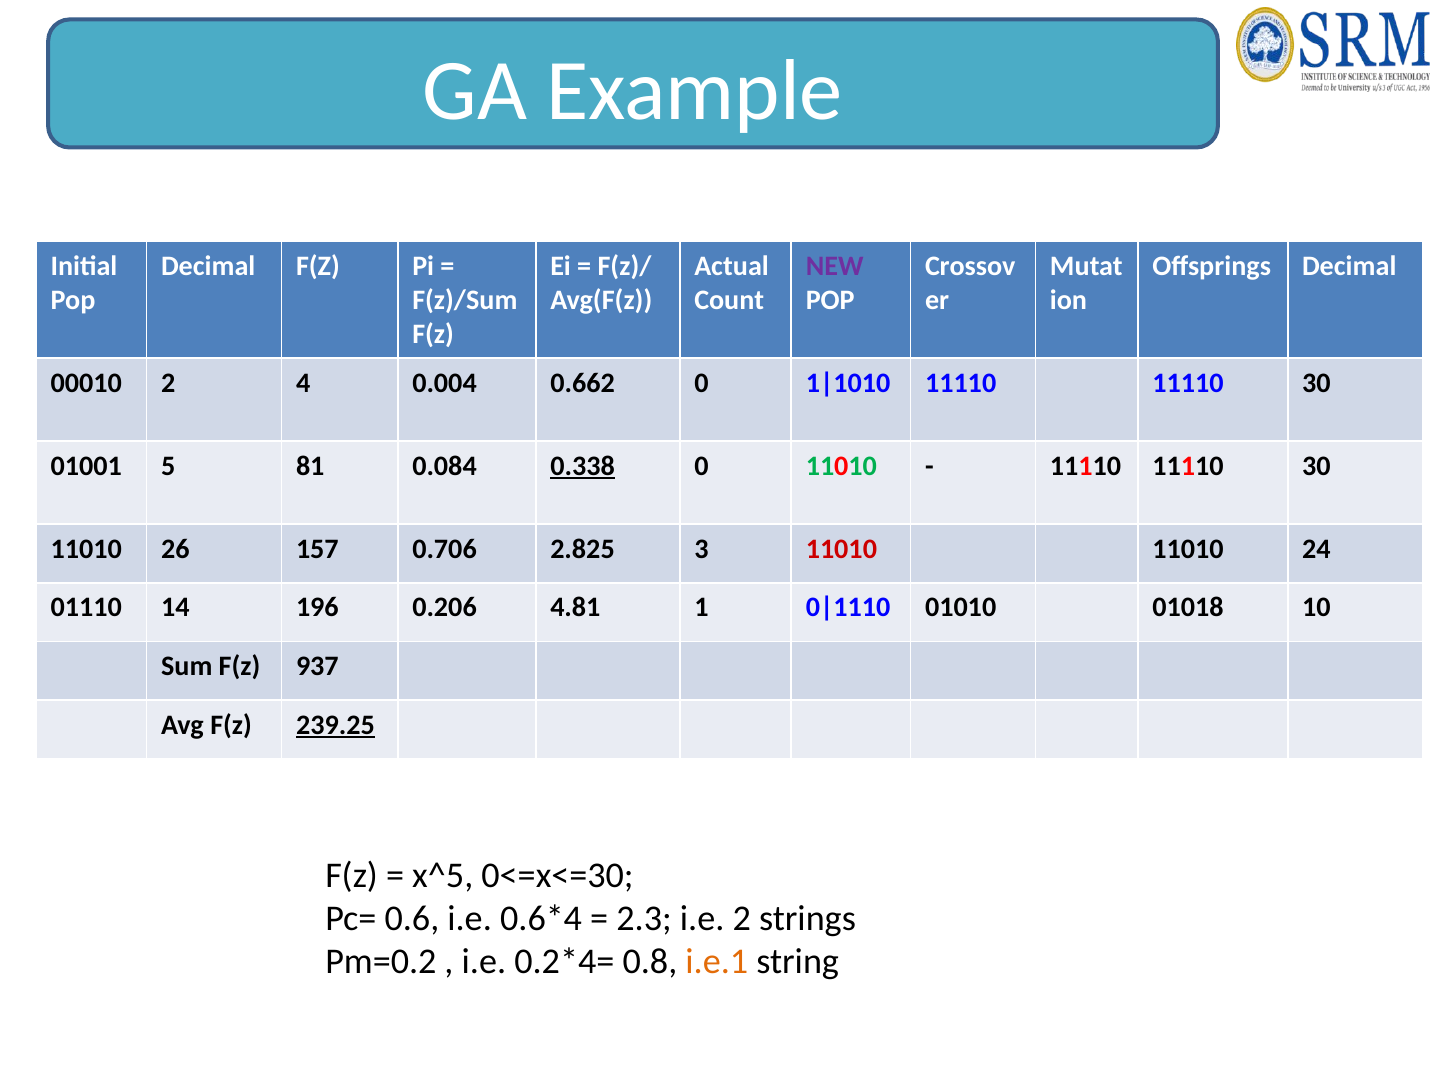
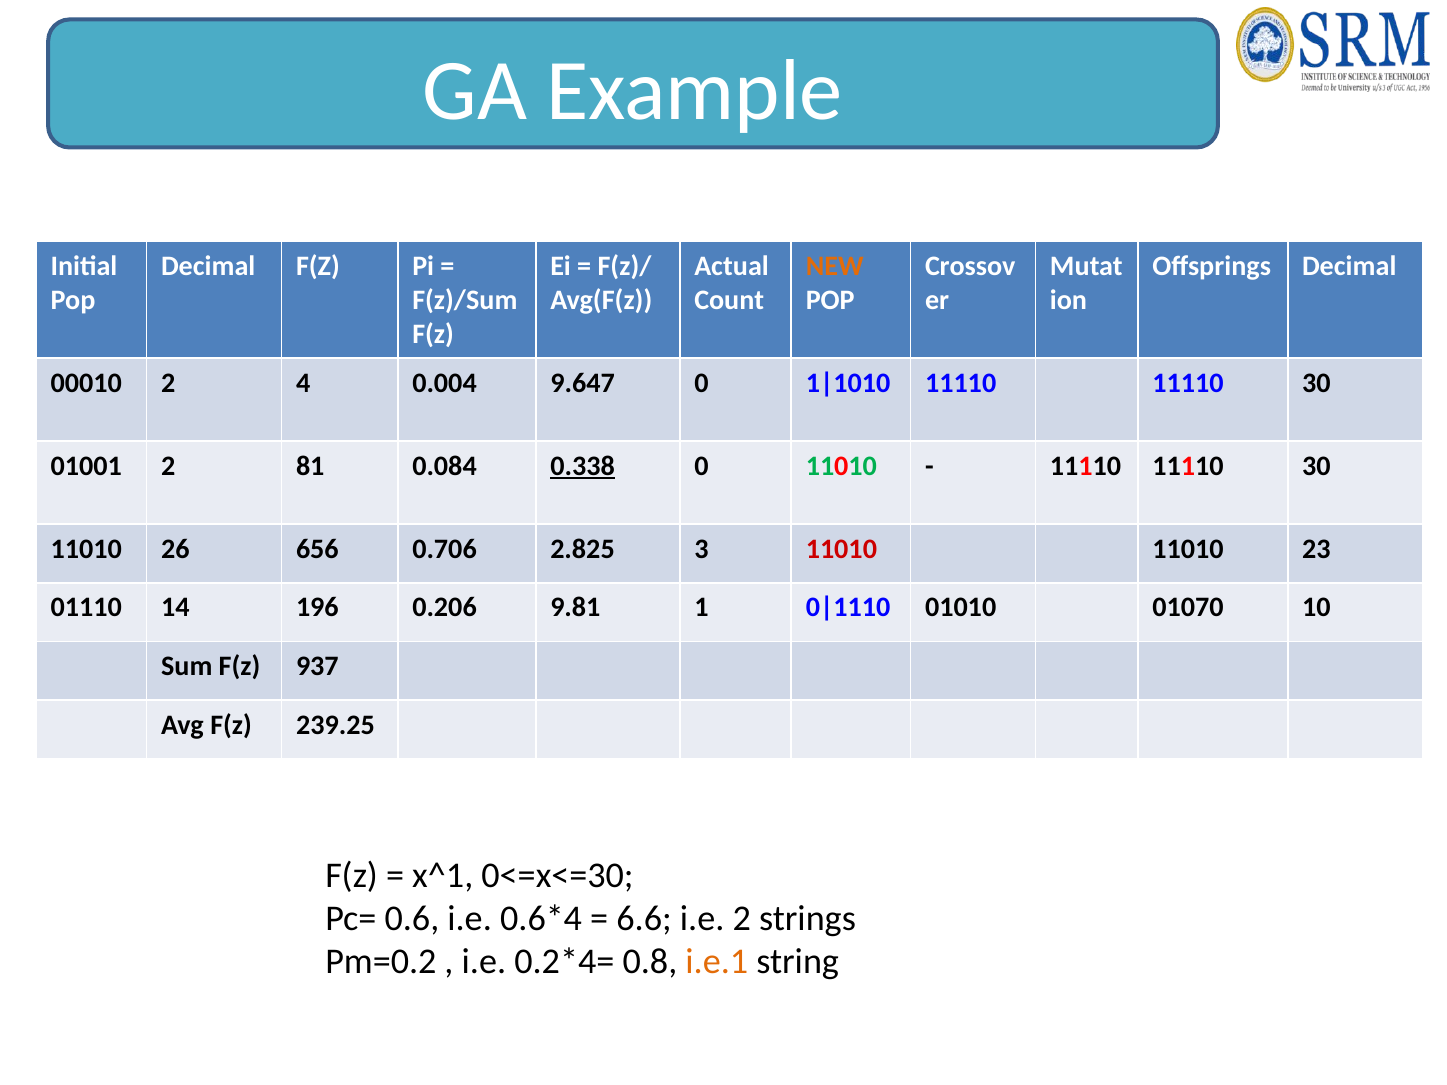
NEW colour: purple -> orange (835, 266)
0.662: 0.662 -> 9.647 (583, 383)
01001 5: 5 -> 2 (168, 466)
157: 157 -> 656 (317, 549)
24: 24 -> 23 (1316, 549)
4.81: 4.81 -> 9.81 (575, 608)
01018: 01018 -> 01070 (1188, 608)
239.25 underline: present -> none (335, 725)
x^5: x^5 -> x^1 (443, 875)
2.3: 2.3 -> 6.6 (644, 919)
